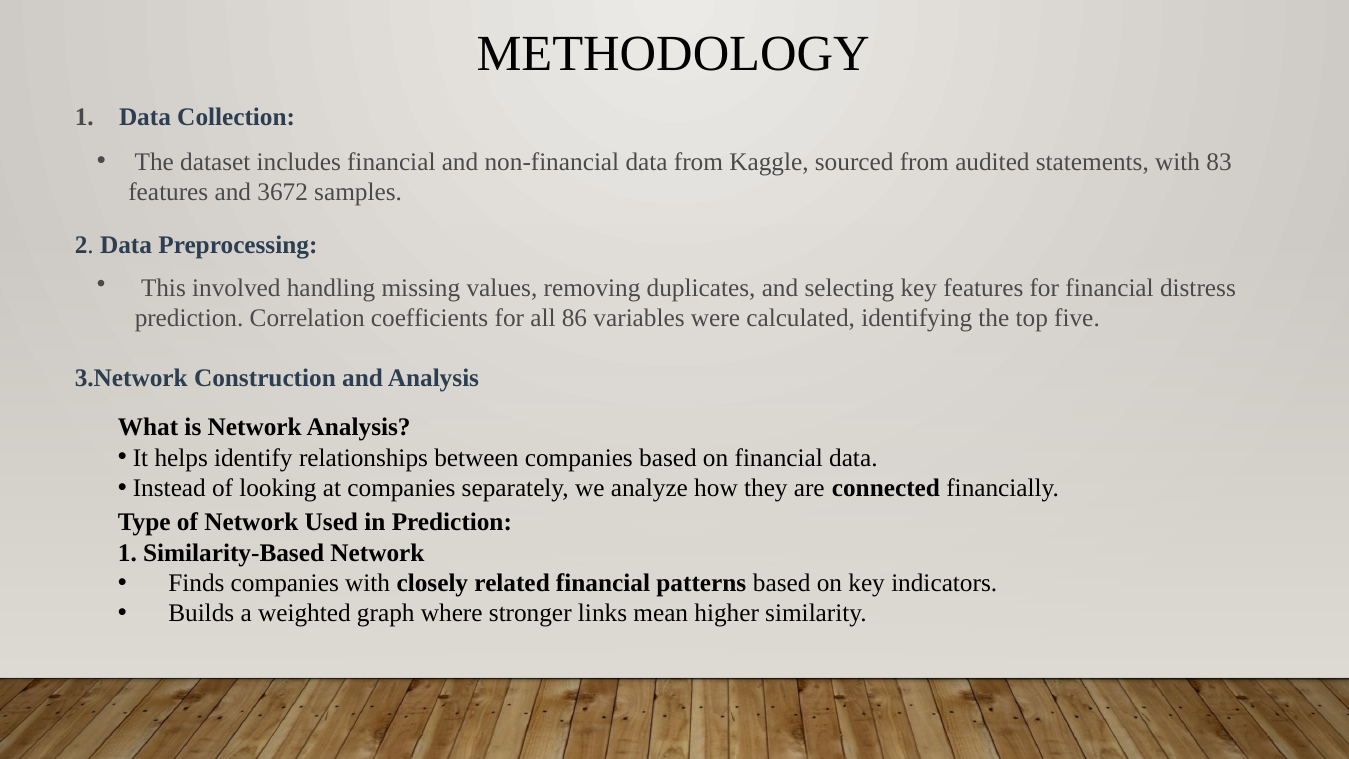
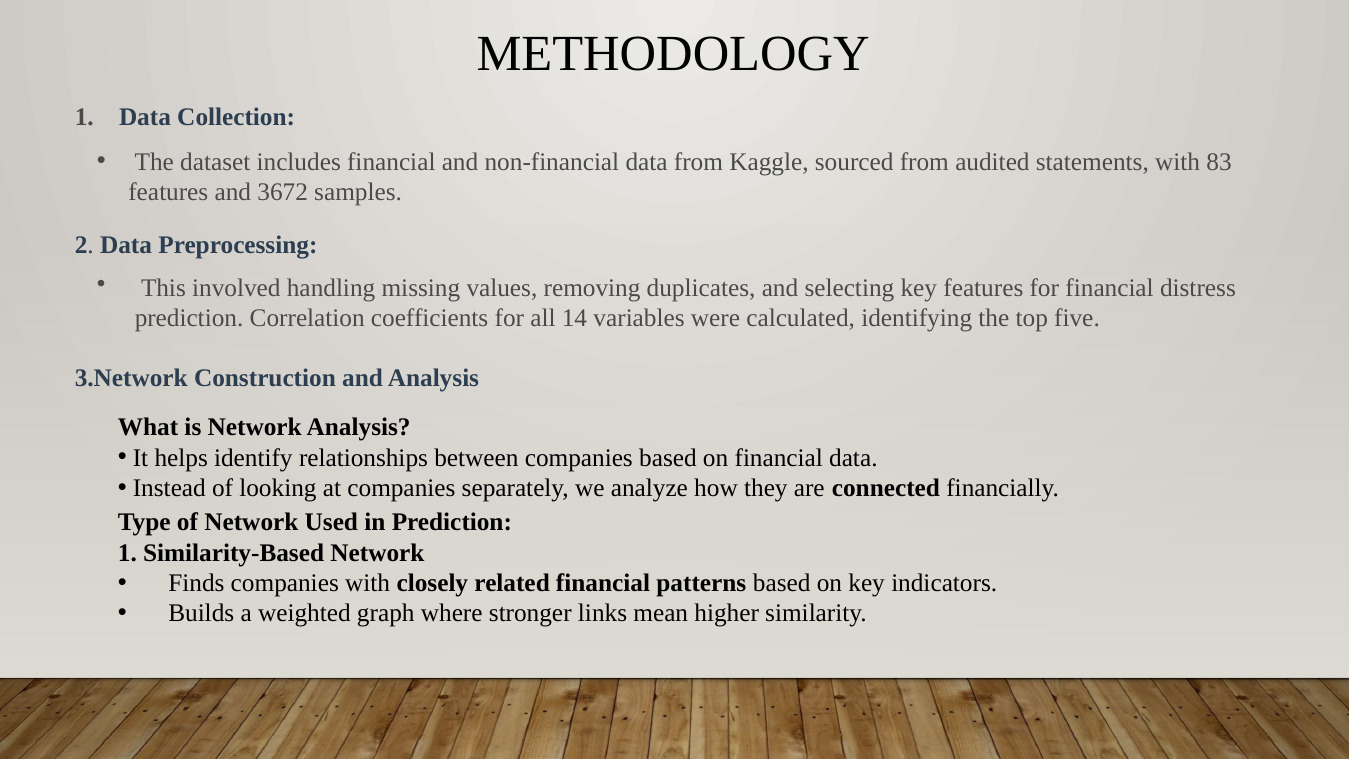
86: 86 -> 14 (574, 318)
